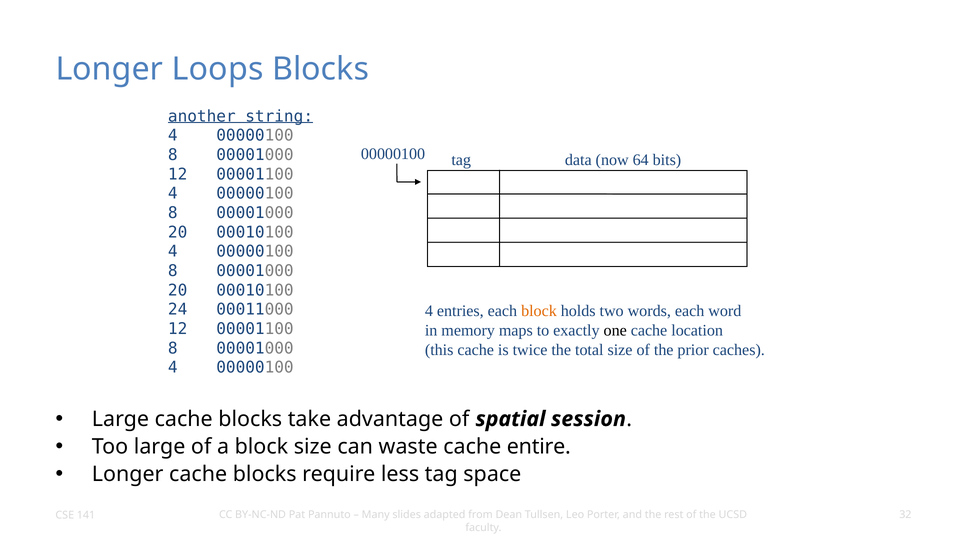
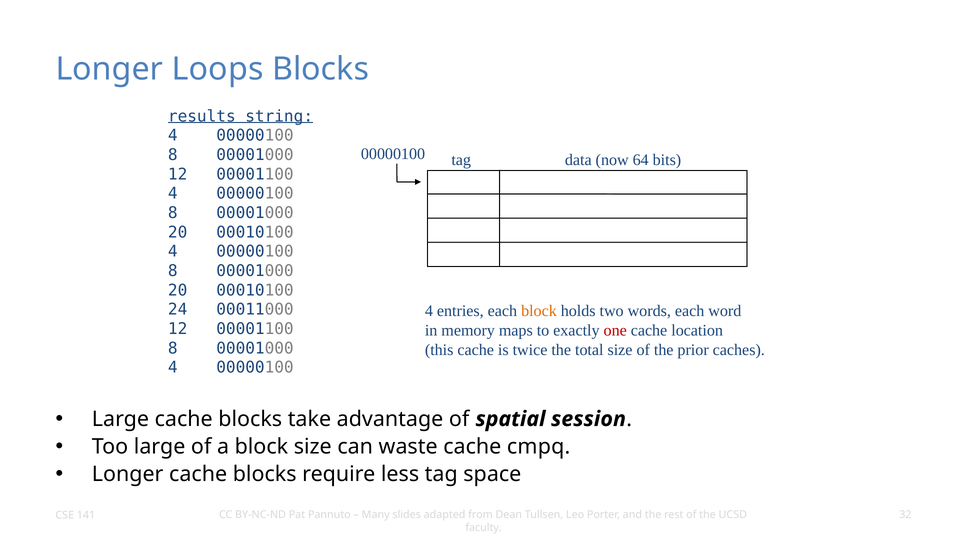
another: another -> results (202, 116)
one colour: black -> red (615, 330)
entire: entire -> cmpq (539, 447)
